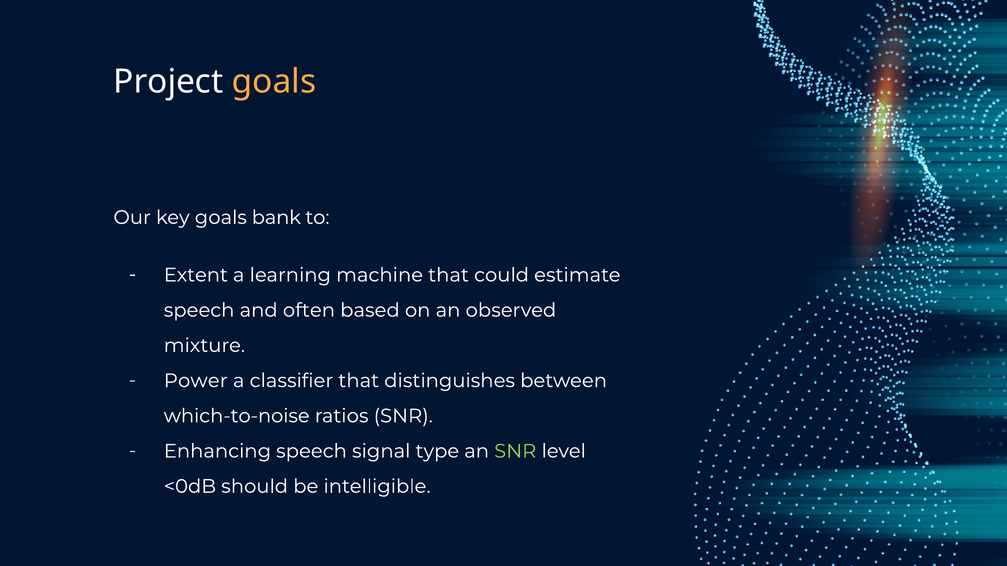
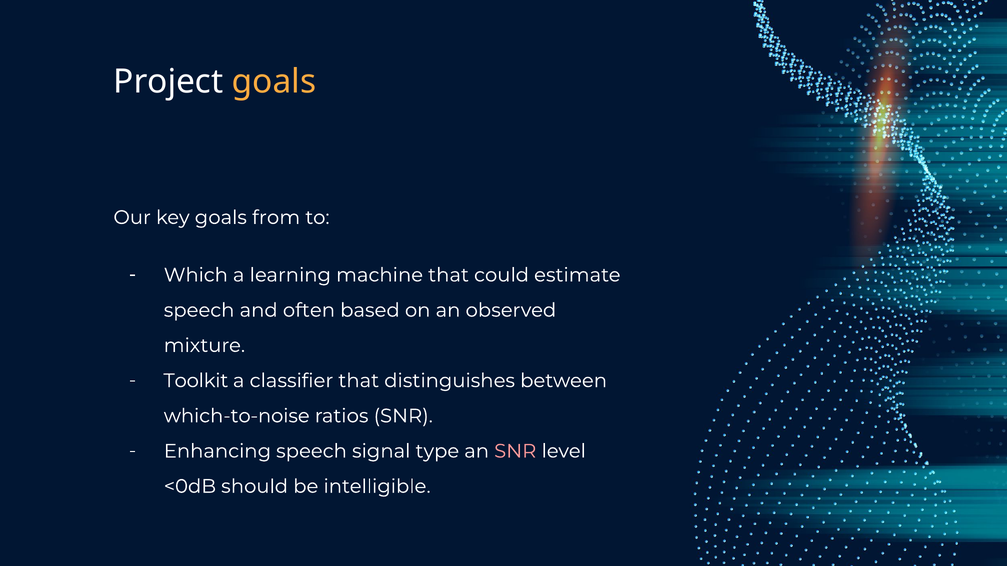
bank: bank -> from (276, 218)
Extent: Extent -> Which (196, 275)
Power: Power -> Toolkit (196, 381)
SNR colour: light green -> pink (515, 451)
